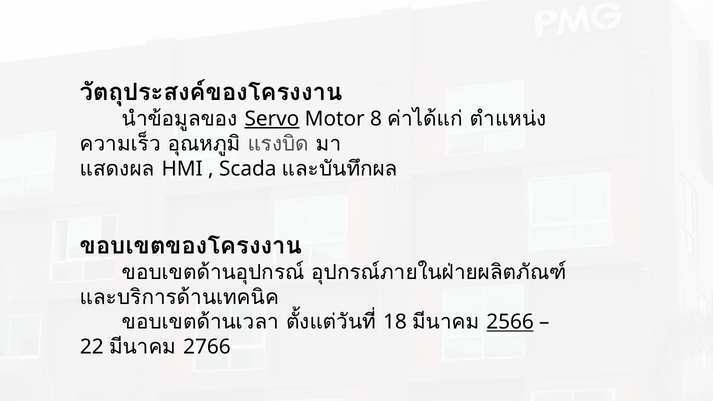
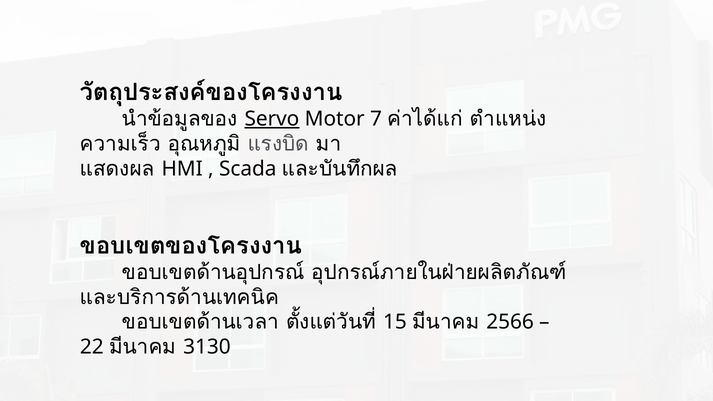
8: 8 -> 7 (376, 119)
18: 18 -> 15 (395, 322)
2566 underline: present -> none (510, 322)
2766: 2766 -> 3130 (207, 347)
